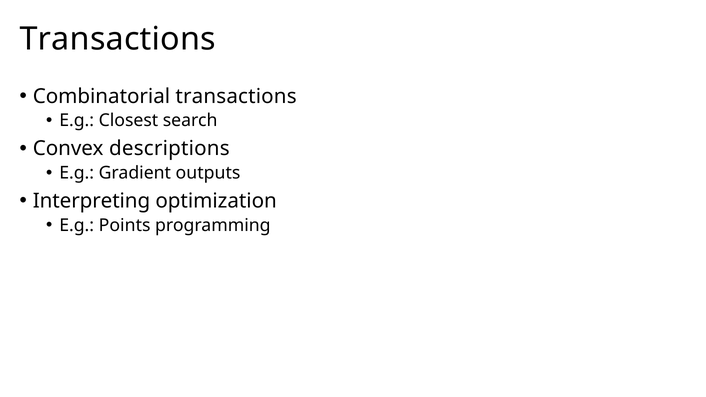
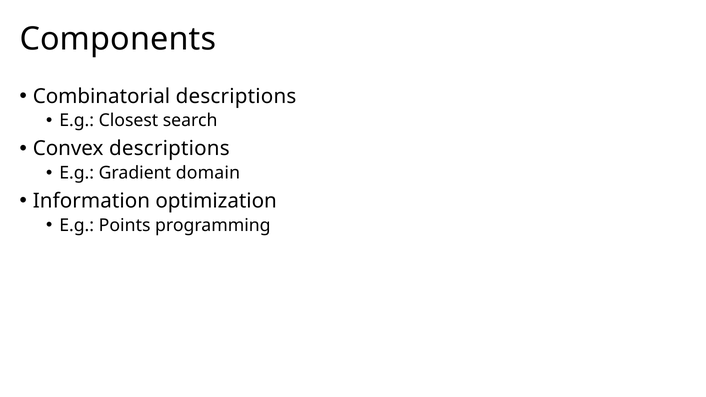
Transactions: Transactions -> Components (118, 39)
Combinatorial transactions: transactions -> descriptions (236, 96)
outputs: outputs -> domain (208, 173)
Interpreting: Interpreting -> Information (91, 201)
